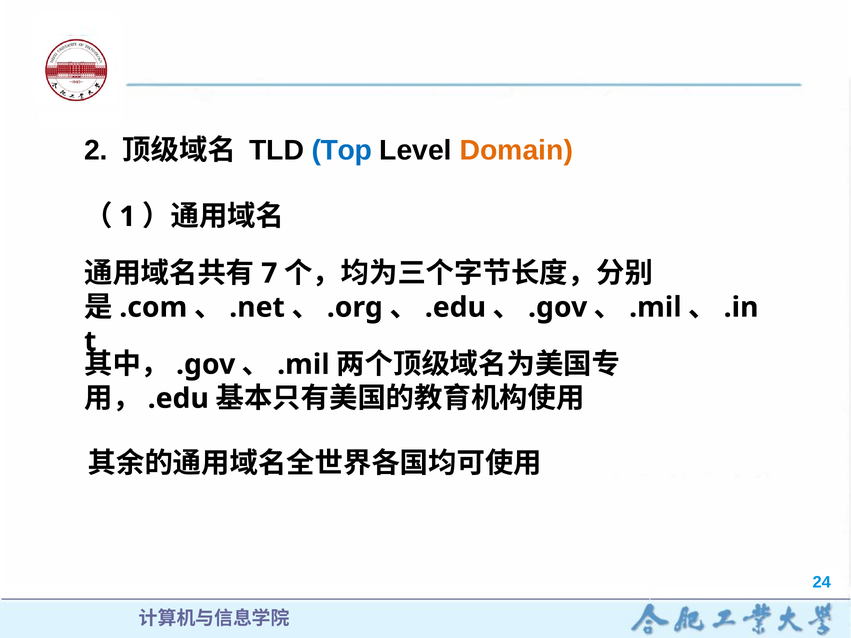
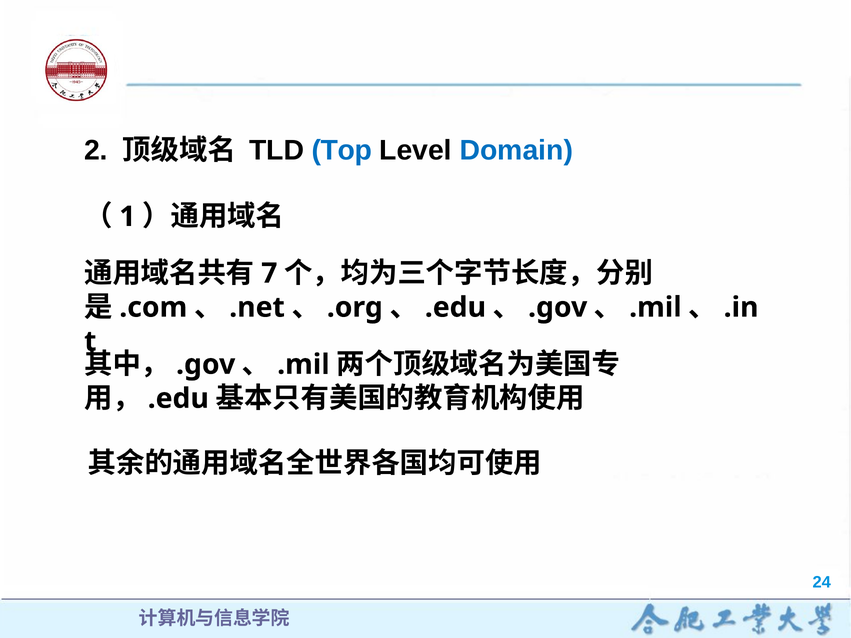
Domain colour: orange -> blue (516, 150)
